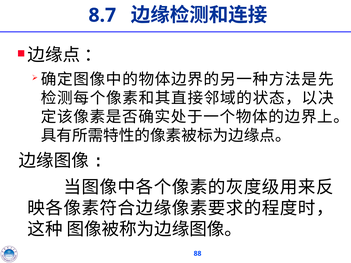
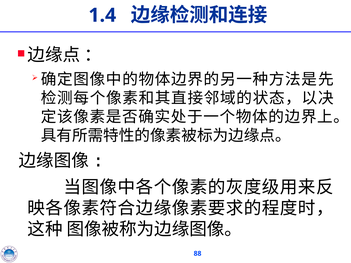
8.7: 8.7 -> 1.4 (102, 15)
